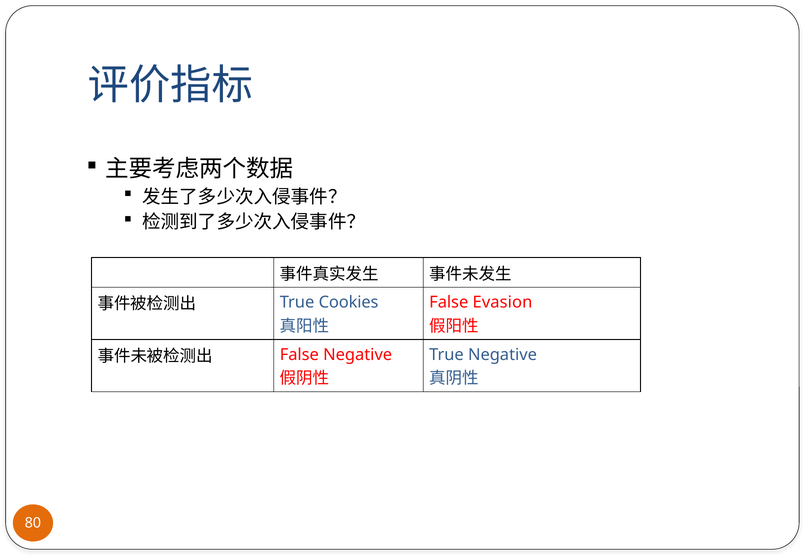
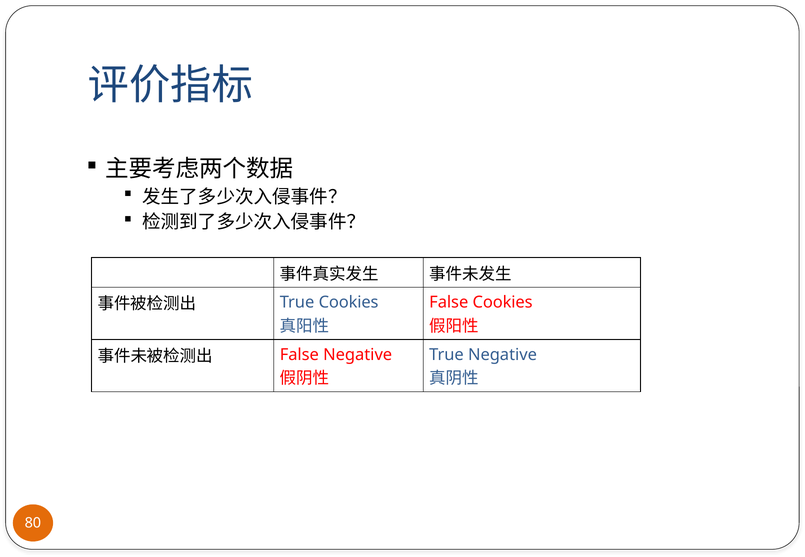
False Evasion: Evasion -> Cookies (503, 303)
